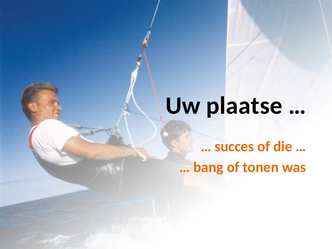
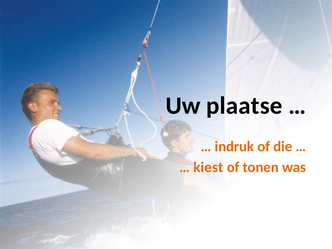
succes: succes -> indruk (234, 146)
bang: bang -> kiest (208, 167)
